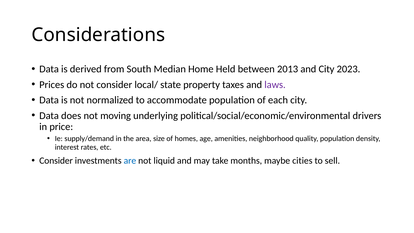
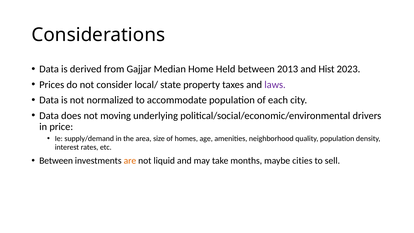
South: South -> Gajjar (139, 69)
and City: City -> Hist (327, 69)
Consider: Consider -> Between (56, 161)
are colour: blue -> orange (130, 161)
